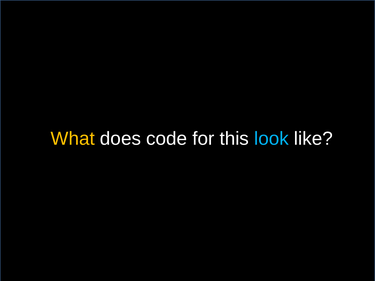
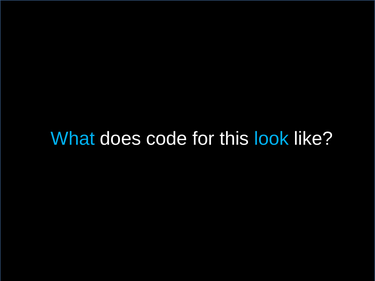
What colour: yellow -> light blue (73, 139)
